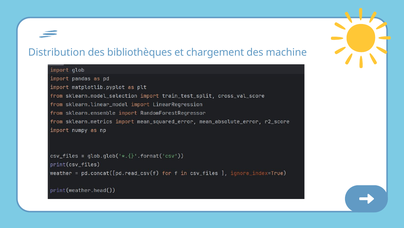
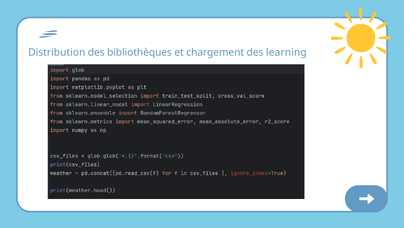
machine: machine -> learning (286, 52)
